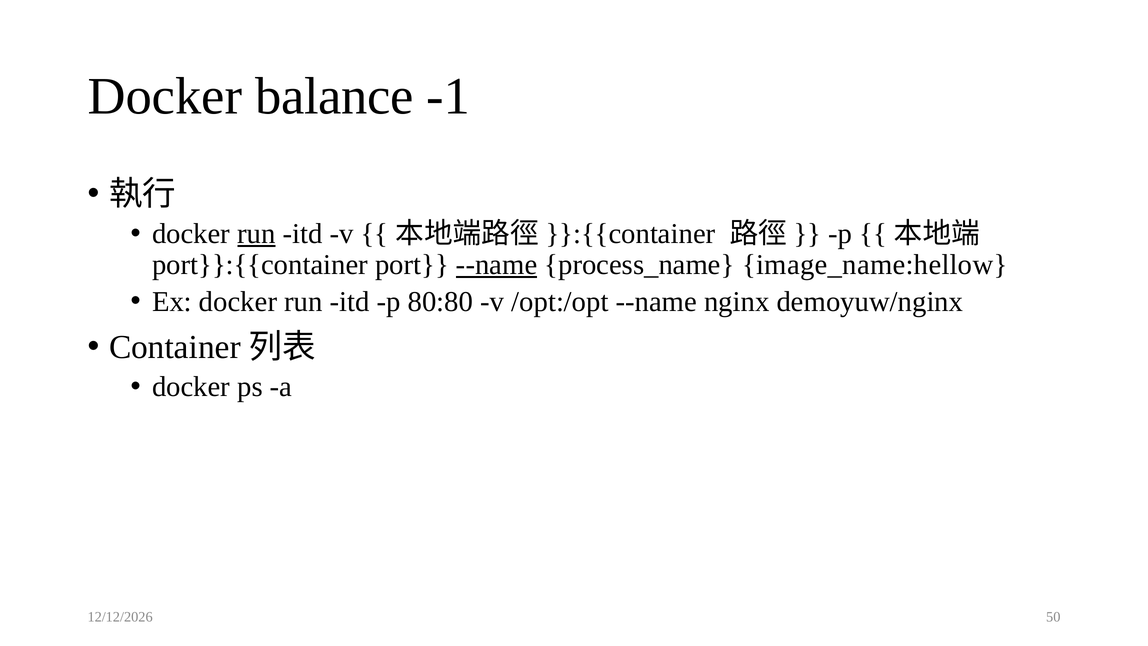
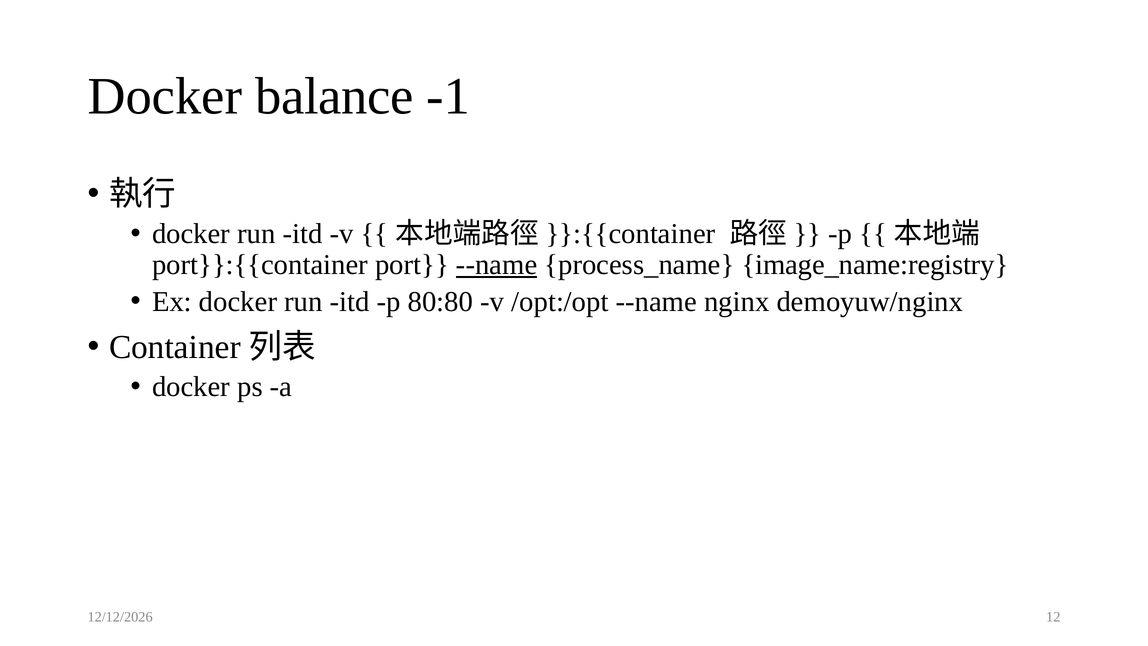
run underline: present -> none (256, 234)
image_name:hellow: image_name:hellow -> image_name:registry (875, 265)
50: 50 -> 12 (1053, 617)
